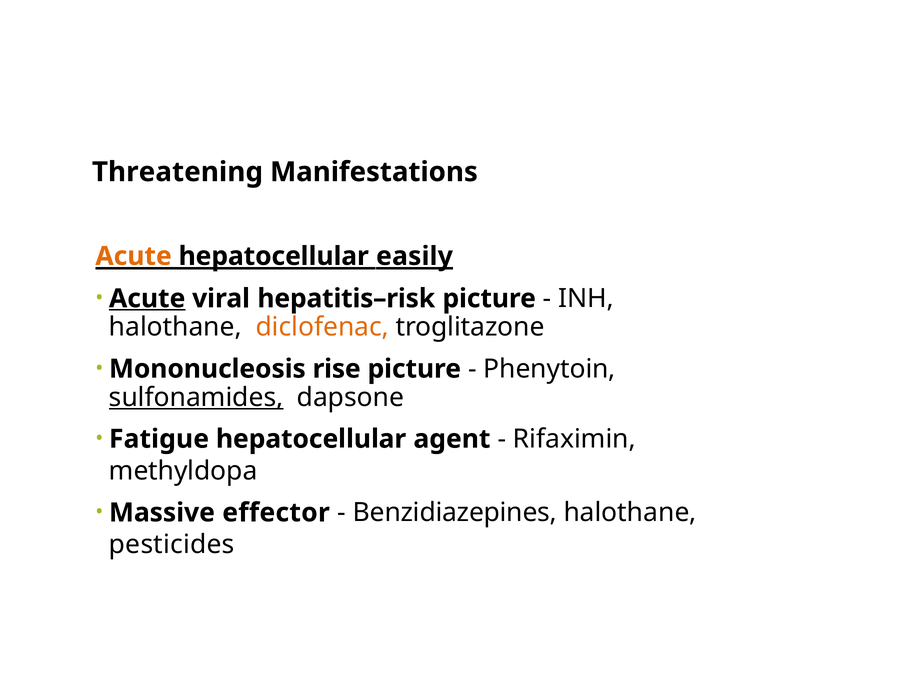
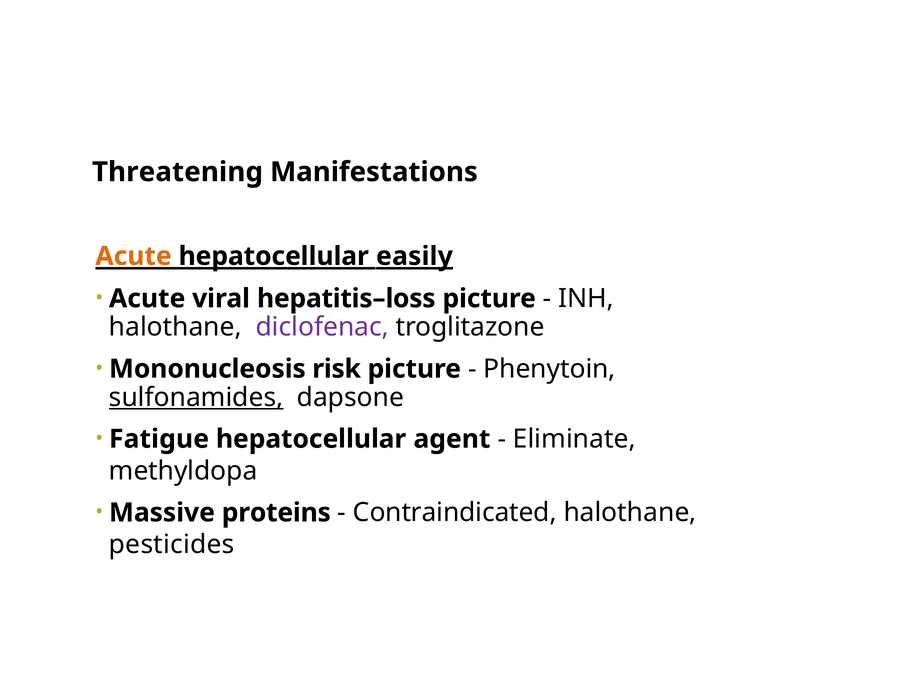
Acute underline: present -> none (147, 299)
hepatitis–risk: hepatitis–risk -> hepatitis–loss (346, 299)
diclofenac colour: orange -> purple (322, 327)
rise: rise -> risk (337, 369)
Rifaximin: Rifaximin -> Eliminate (574, 439)
effector: effector -> proteins (276, 513)
Benzidiazepines: Benzidiazepines -> Contraindicated (455, 513)
